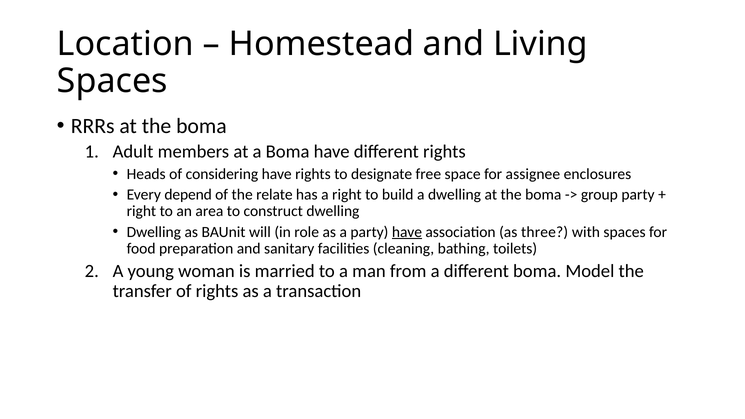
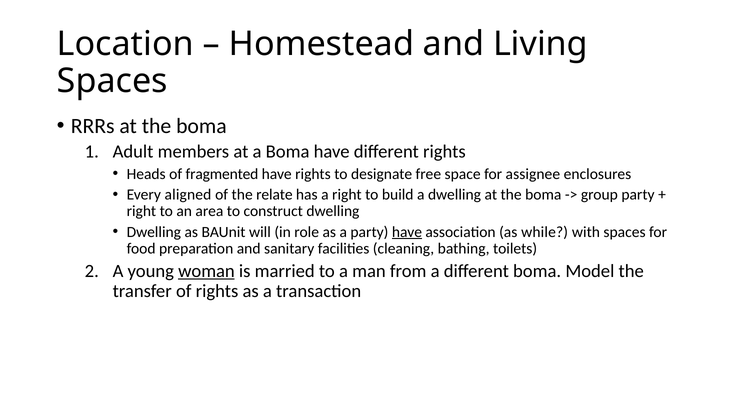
considering: considering -> fragmented (222, 174)
depend: depend -> aligned (188, 195)
three: three -> while (545, 232)
woman underline: none -> present (206, 271)
